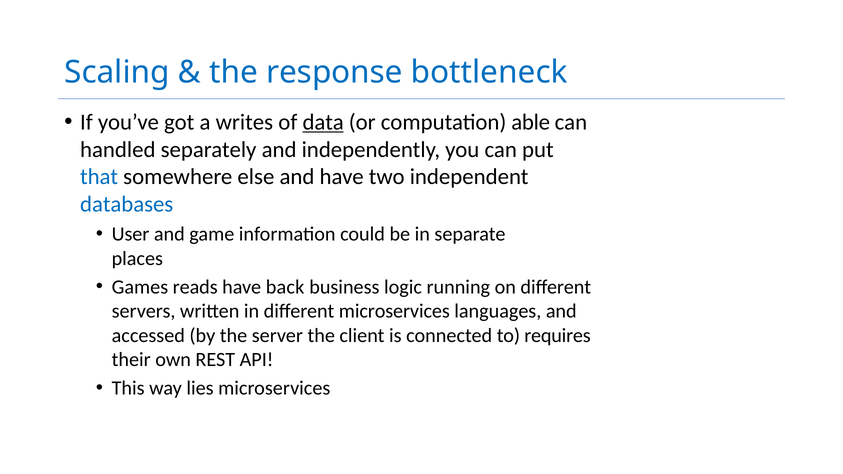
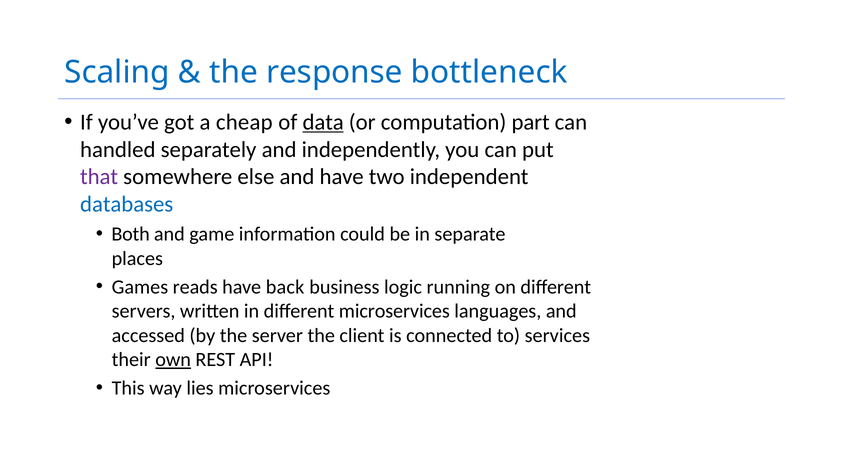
writes: writes -> cheap (244, 122)
able: able -> part (531, 122)
that colour: blue -> purple (99, 177)
User: User -> Both (131, 234)
requires: requires -> services (557, 336)
own underline: none -> present (173, 360)
